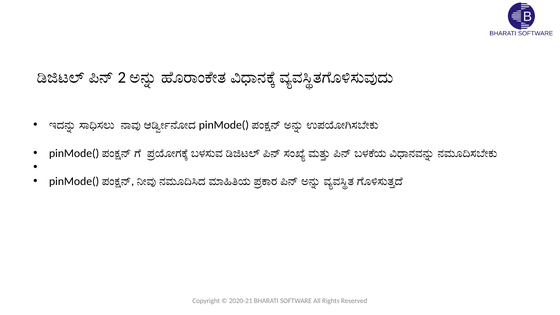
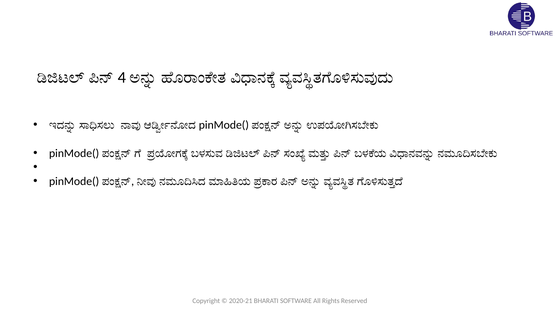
2: 2 -> 4 (122, 77)
